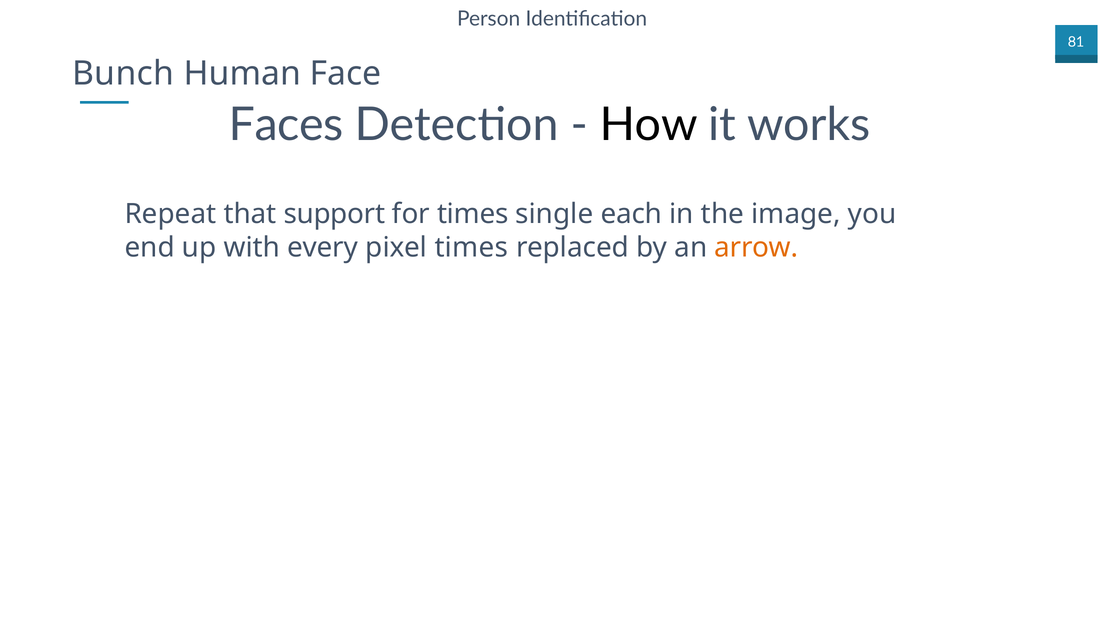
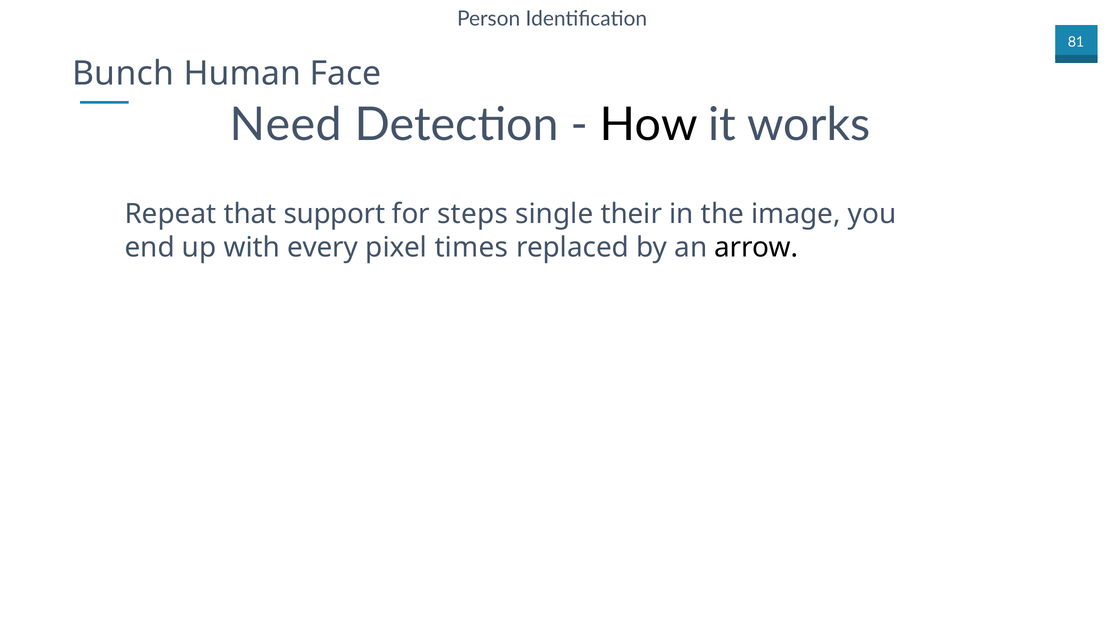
Faces: Faces -> Need (286, 125)
for times: times -> steps (473, 214)
each: each -> their (631, 214)
arrow colour: orange -> black (756, 247)
